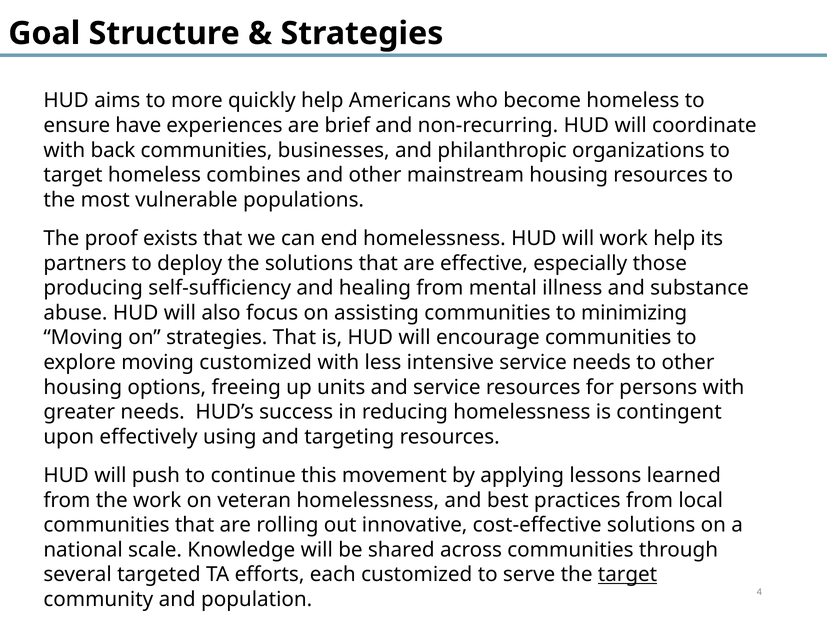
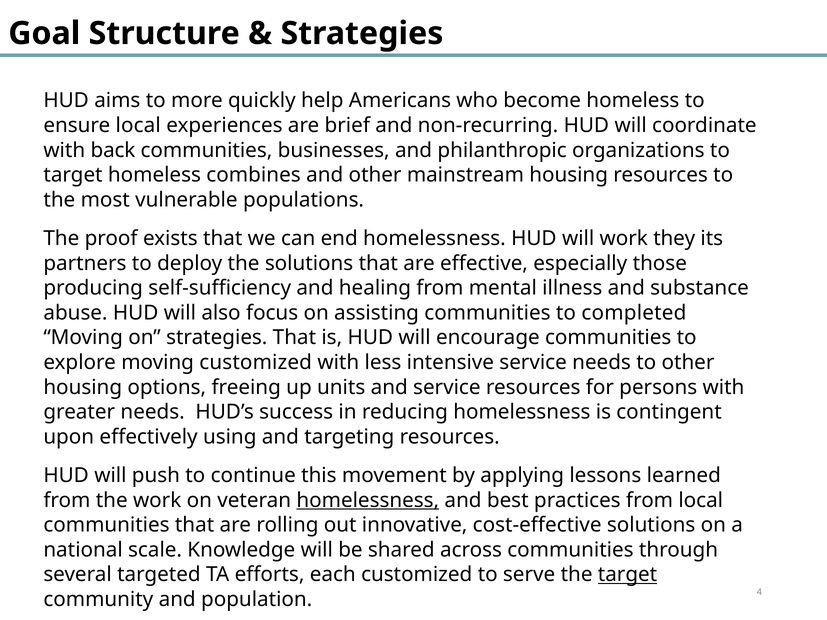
ensure have: have -> local (138, 125)
work help: help -> they (674, 239)
minimizing: minimizing -> completed (634, 313)
homelessness underline: none -> present (368, 500)
